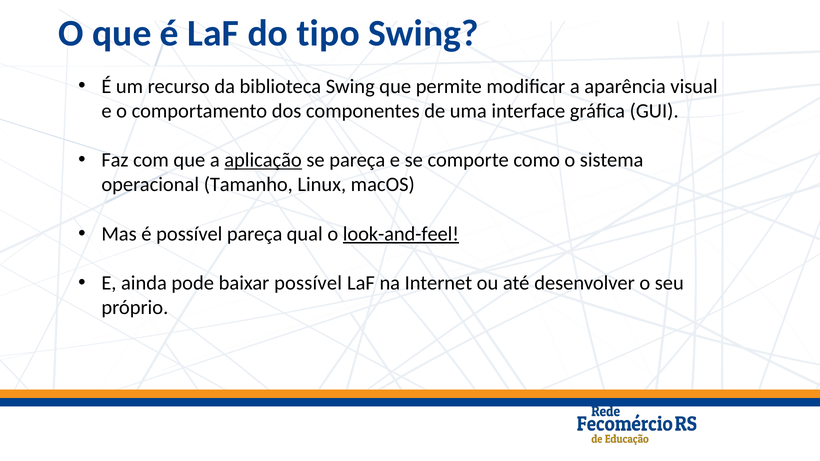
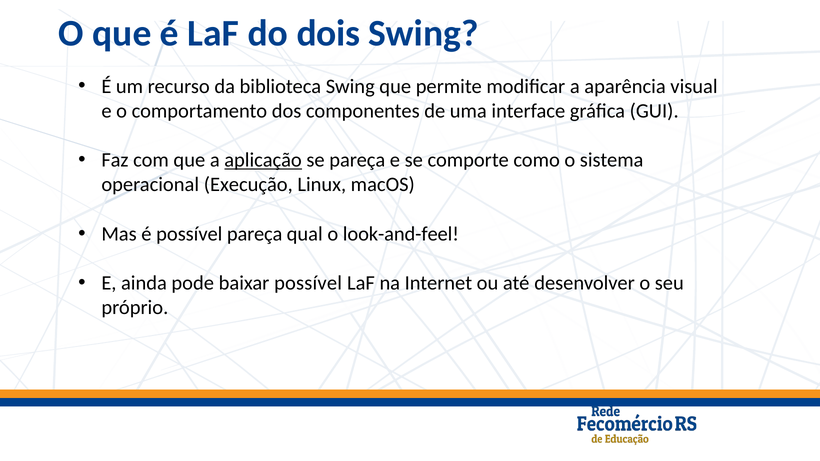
tipo: tipo -> dois (328, 33)
Tamanho: Tamanho -> Execução (248, 185)
look-and-feel underline: present -> none (401, 234)
